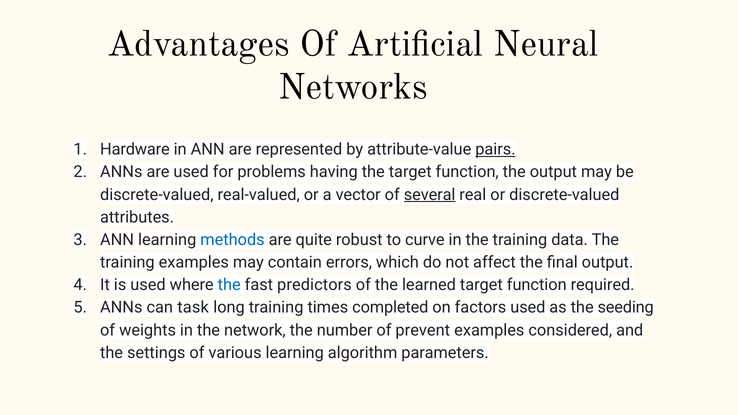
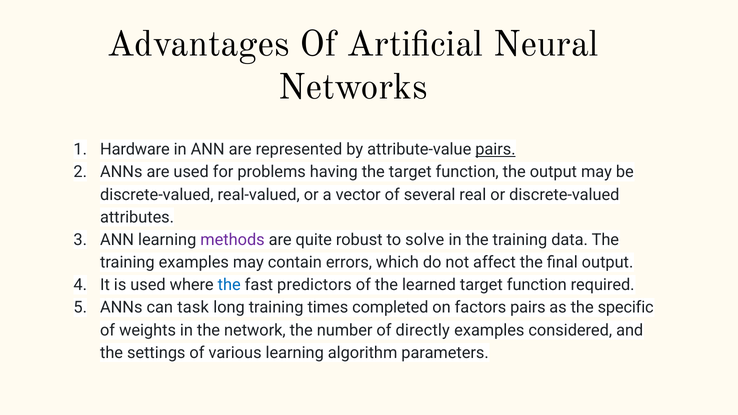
several underline: present -> none (430, 195)
methods colour: blue -> purple (233, 240)
curve: curve -> solve (425, 240)
factors used: used -> pairs (528, 308)
seeding: seeding -> specific (626, 308)
prevent: prevent -> directly (423, 330)
